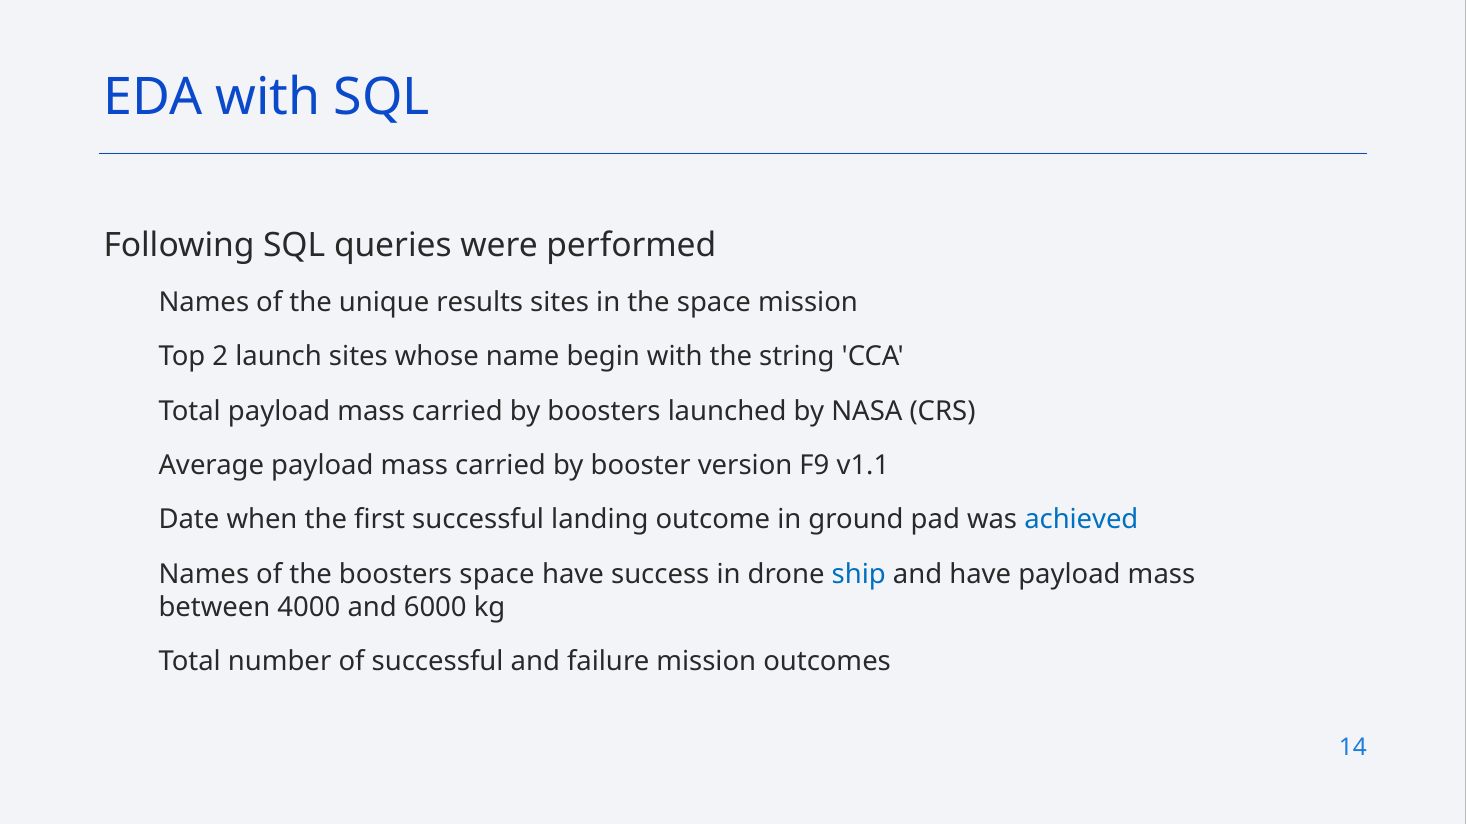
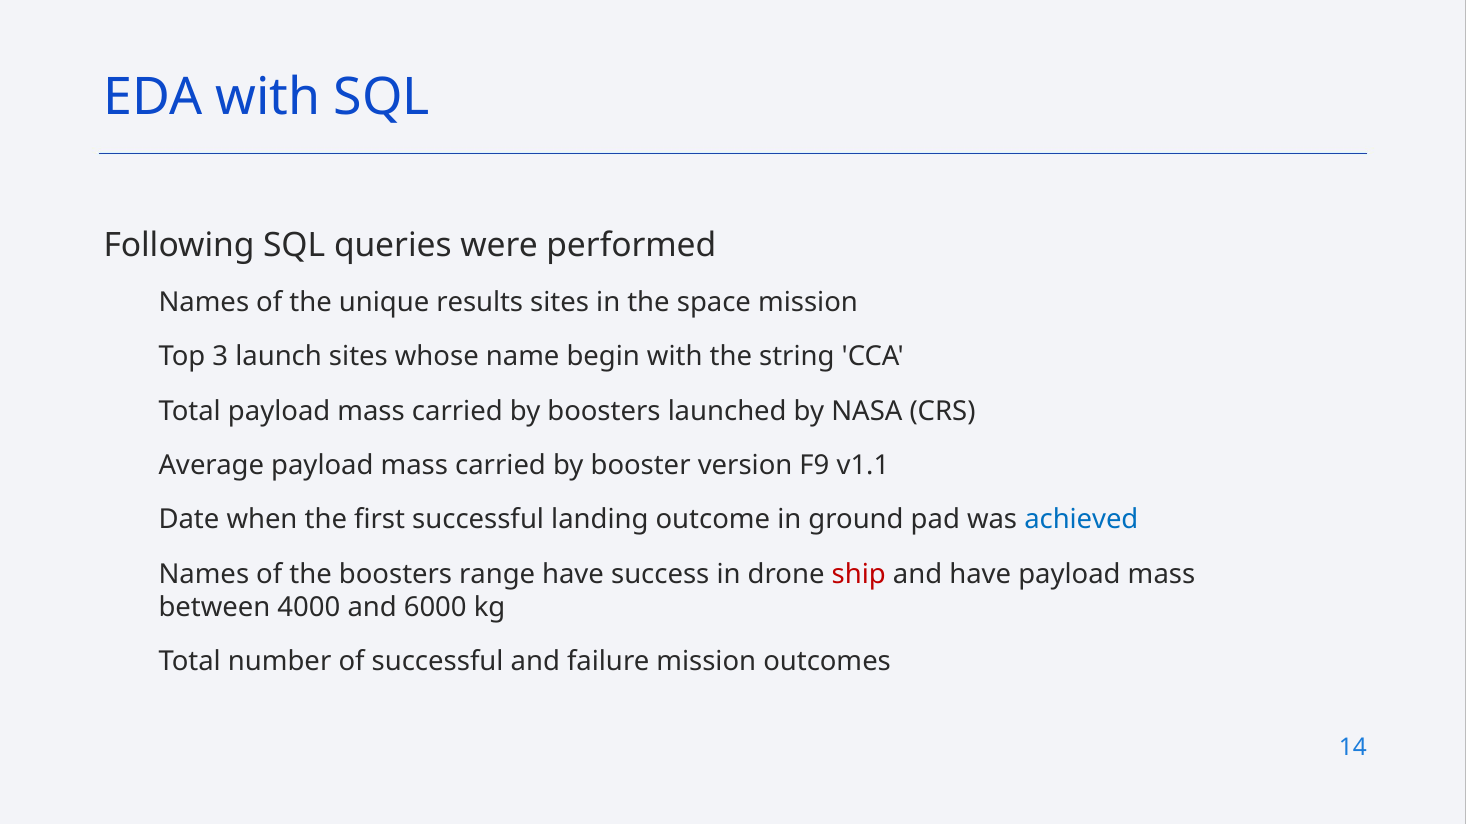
2: 2 -> 3 (220, 357)
boosters space: space -> range (497, 575)
ship colour: blue -> red (859, 575)
